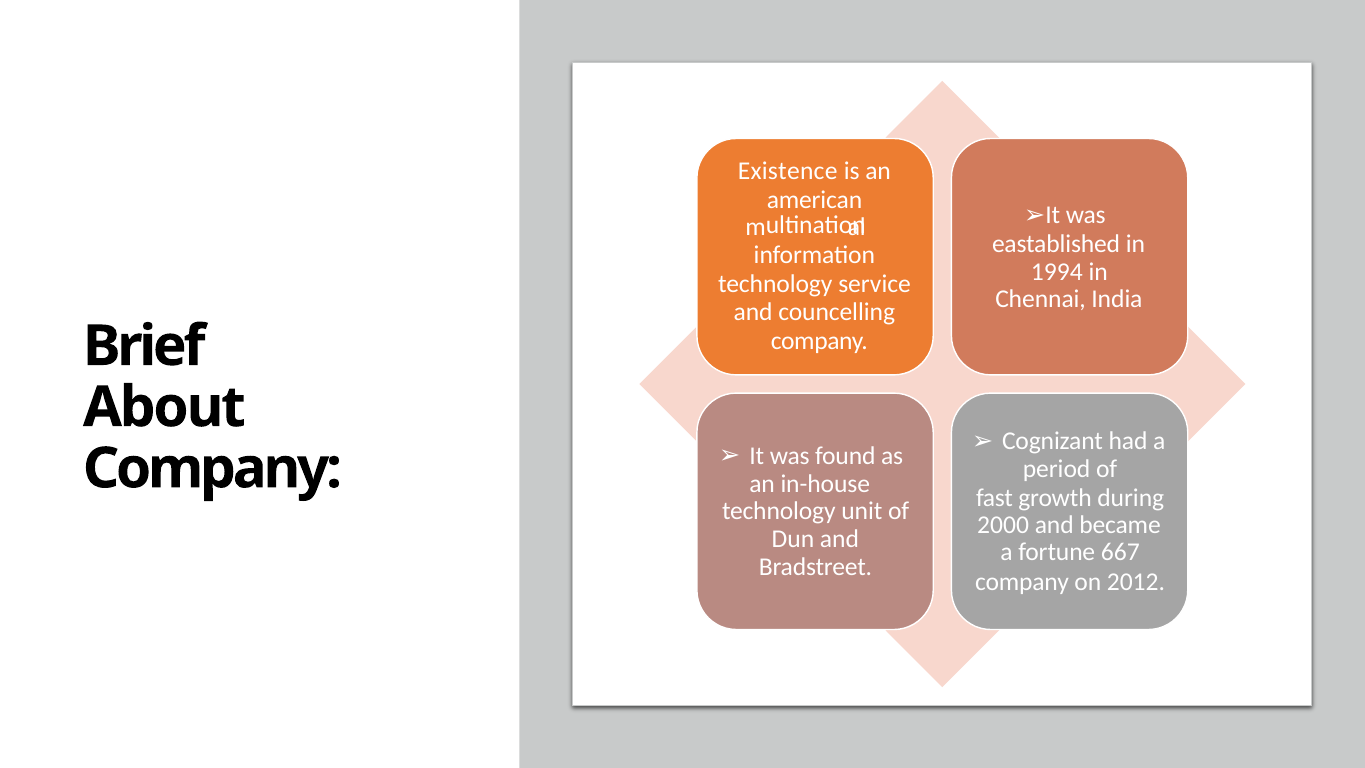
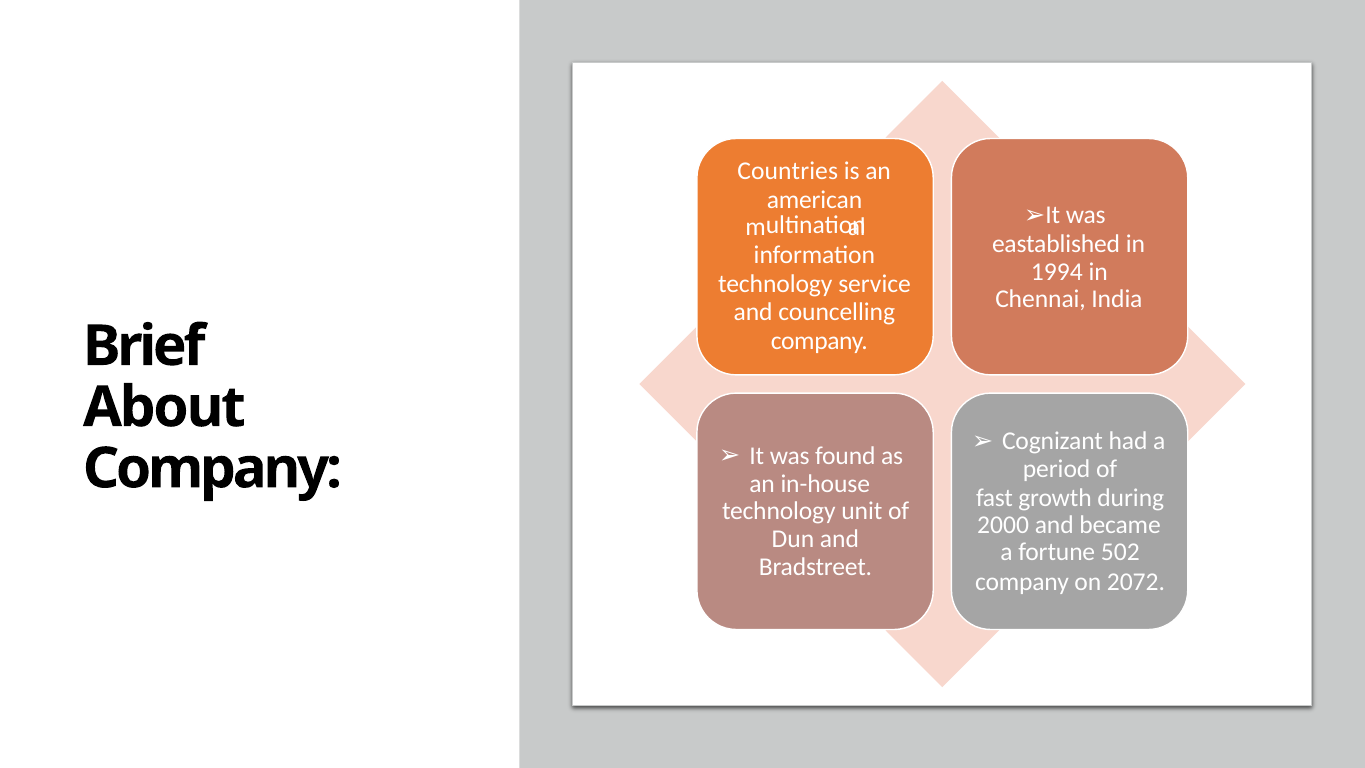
Existence: Existence -> Countries (788, 171)
667: 667 -> 502 (1120, 552)
2012: 2012 -> 2072 (1136, 582)
